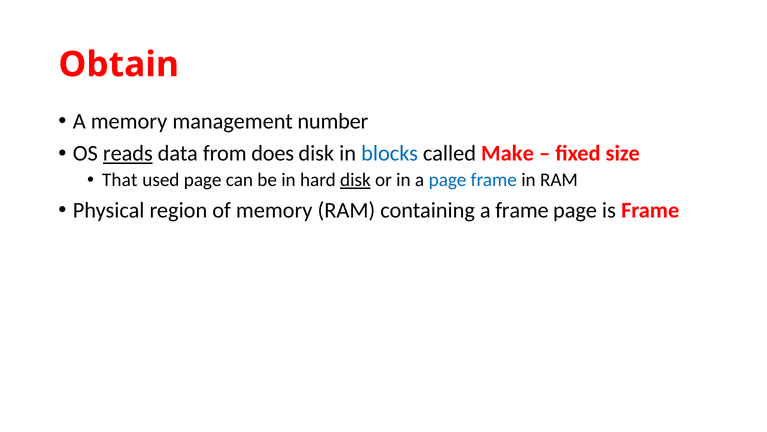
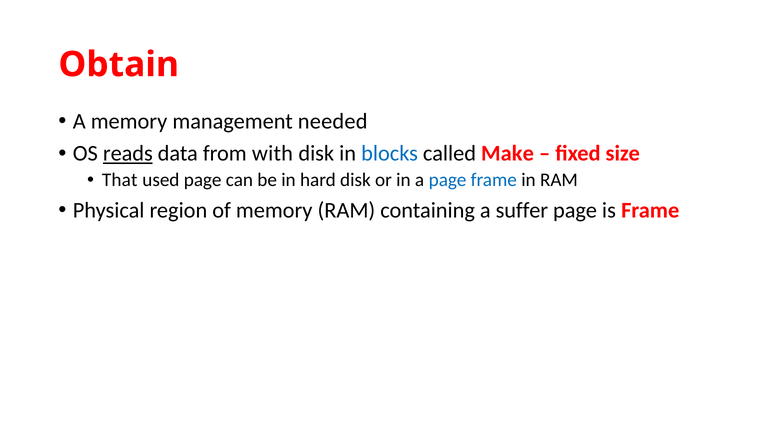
number: number -> needed (333, 121)
does: does -> with (272, 153)
disk underline: present -> none (355, 180)
a frame: frame -> suffer (522, 210)
